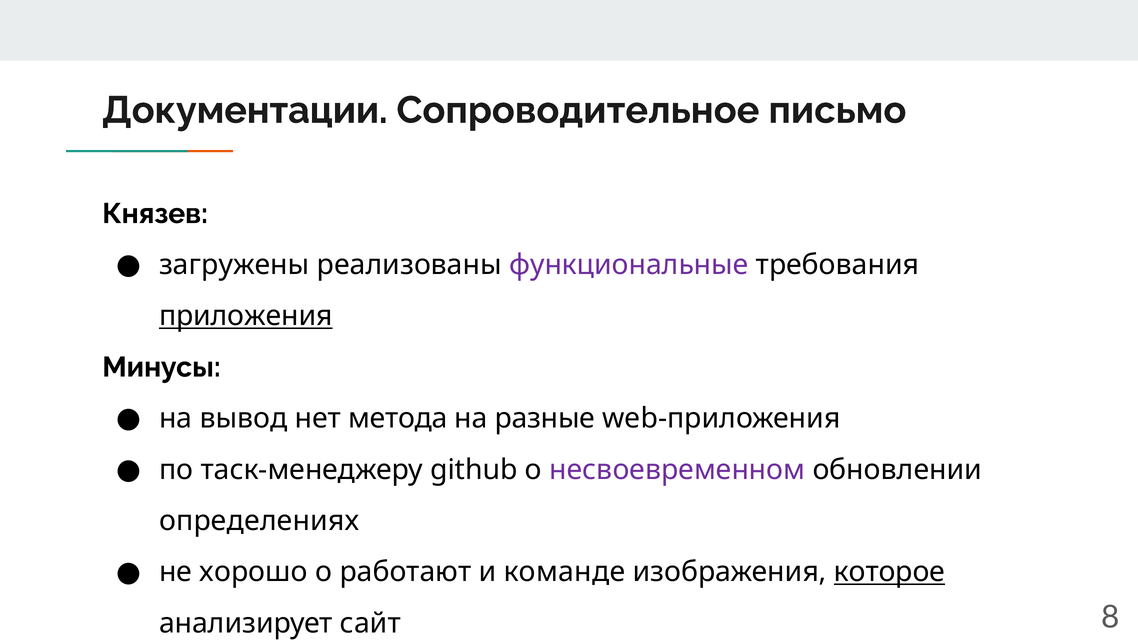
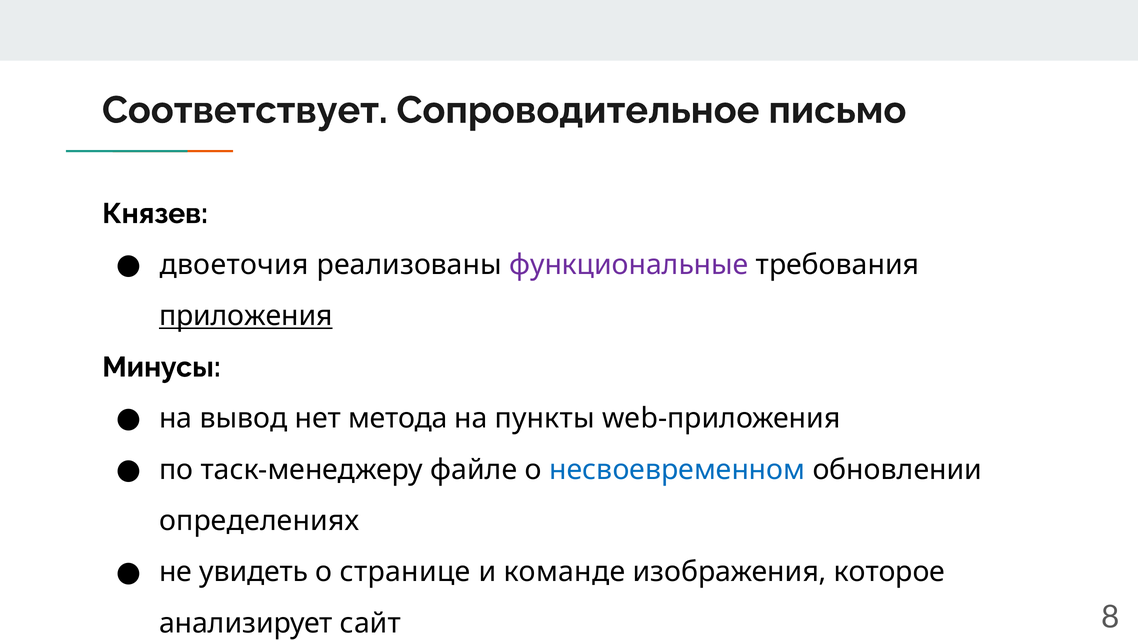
Документации: Документации -> Соответствует (245, 110)
загружены: загружены -> двоеточия (234, 265)
разные: разные -> пункты (545, 419)
github: github -> файле (474, 470)
несвоевременном colour: purple -> blue (677, 470)
хорошо: хорошо -> увидеть (254, 572)
работают: работают -> странице (405, 572)
которое underline: present -> none (889, 572)
